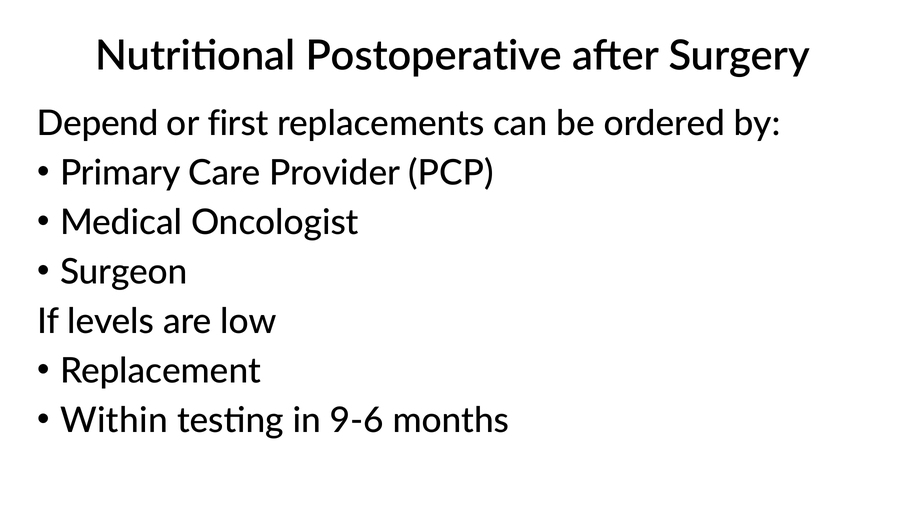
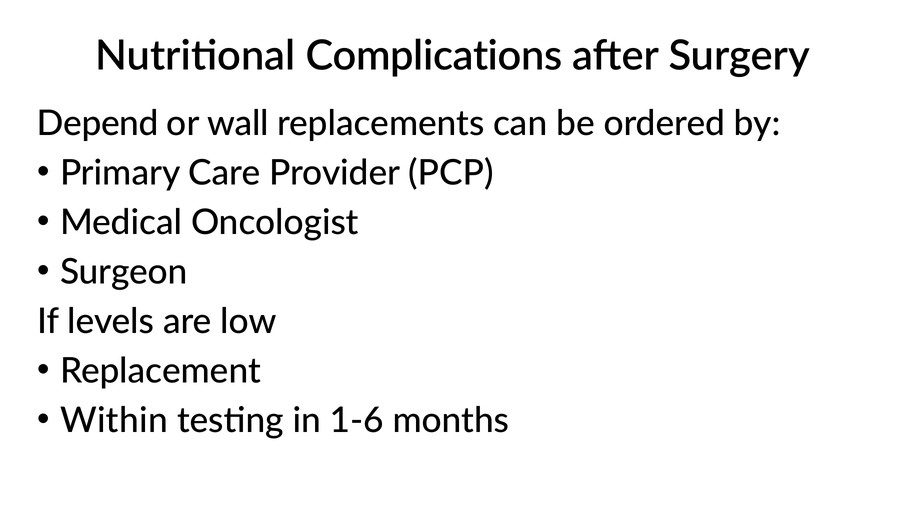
Postoperative: Postoperative -> Complications (434, 56)
first: first -> wall (238, 124)
9-6: 9-6 -> 1-6 (357, 420)
